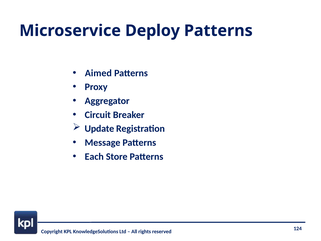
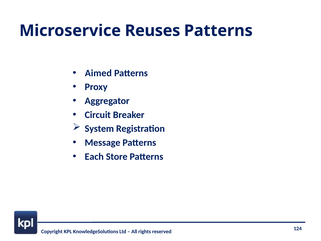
Deploy: Deploy -> Reuses (153, 31)
Update: Update -> System (99, 129)
